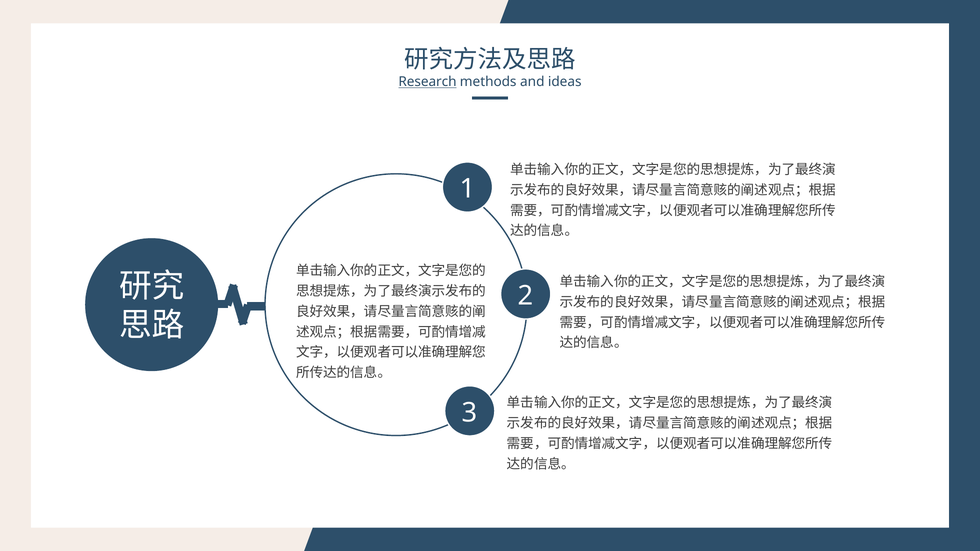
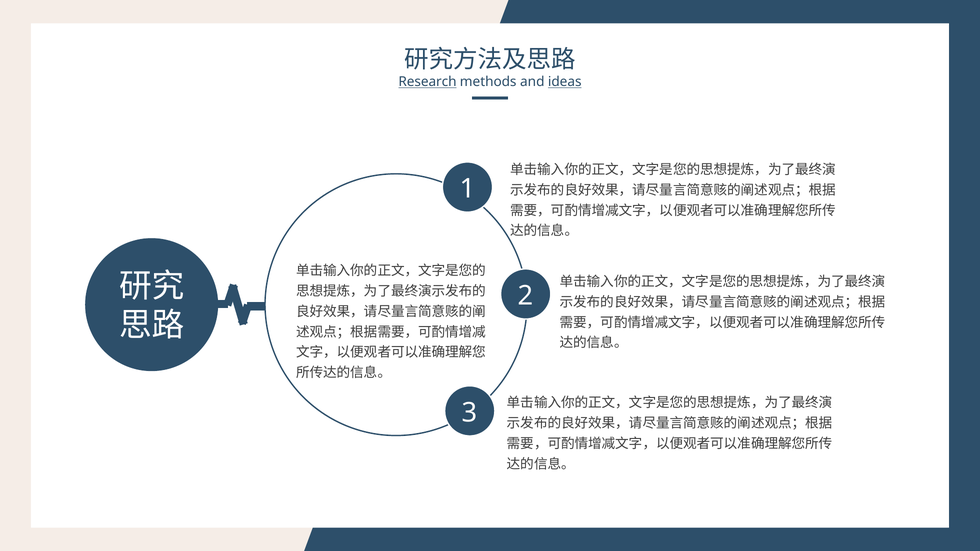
ideas underline: none -> present (565, 82)
